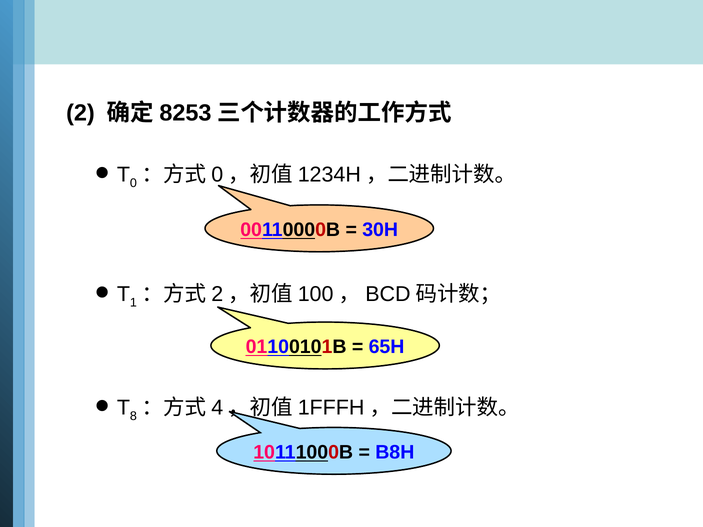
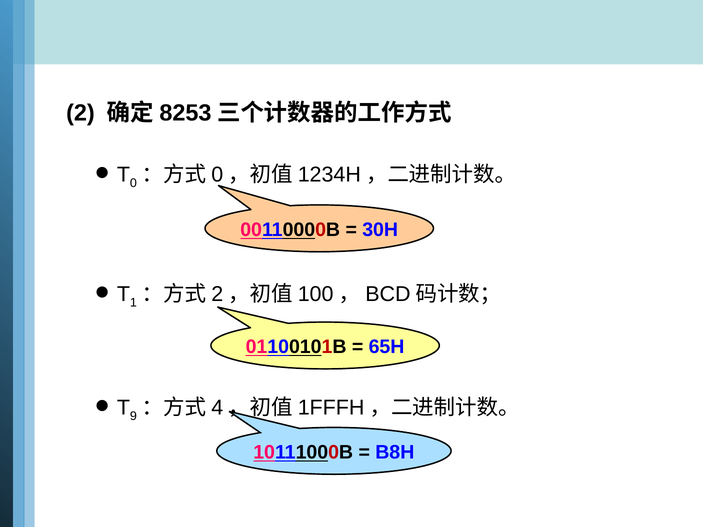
8: 8 -> 9 (133, 416)
